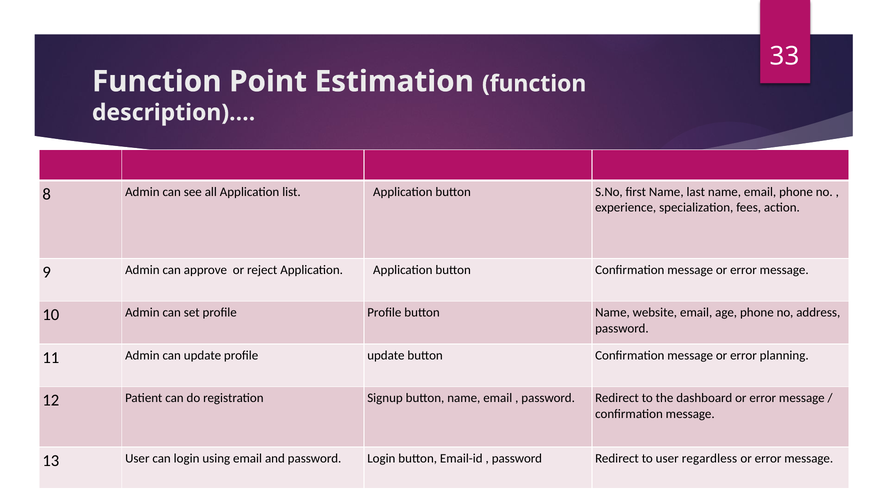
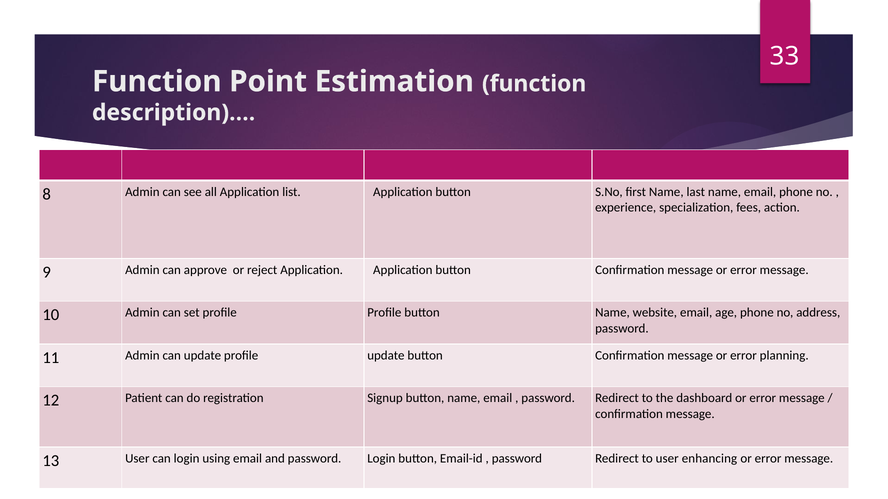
regardless: regardless -> enhancing (709, 459)
